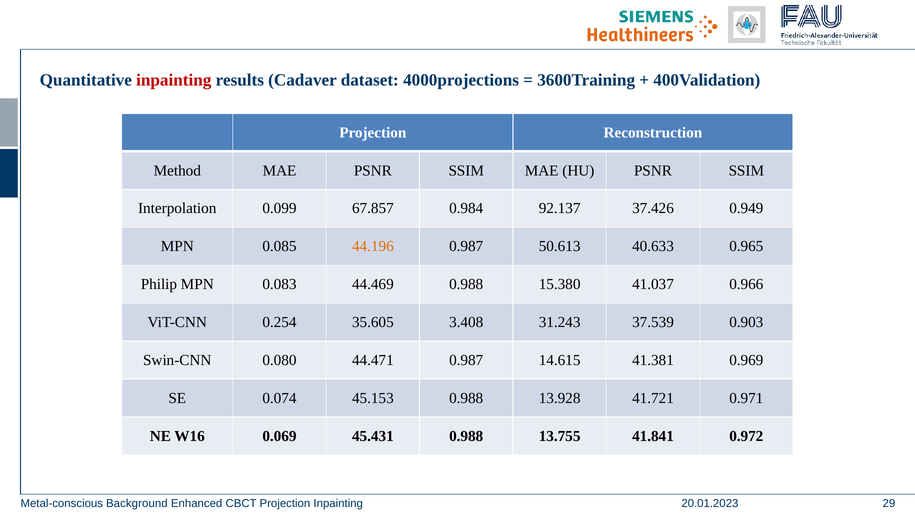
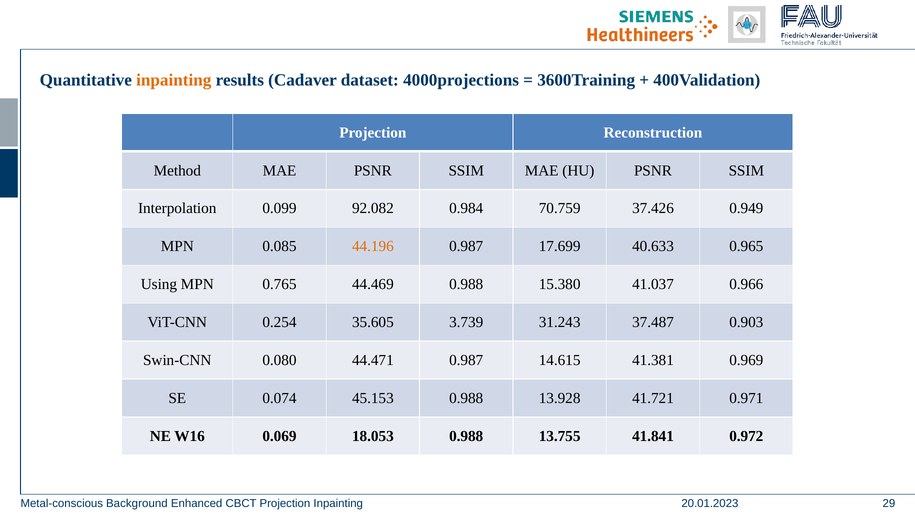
inpainting colour: red -> orange (174, 80)
67.857: 67.857 -> 92.082 (373, 208)
92.137: 92.137 -> 70.759 (560, 208)
50.613: 50.613 -> 17.699 (560, 246)
Philip: Philip -> Using (159, 284)
0.083: 0.083 -> 0.765 (279, 284)
3.408: 3.408 -> 3.739 (466, 322)
37.539: 37.539 -> 37.487 (653, 322)
45.431: 45.431 -> 18.053 (373, 436)
